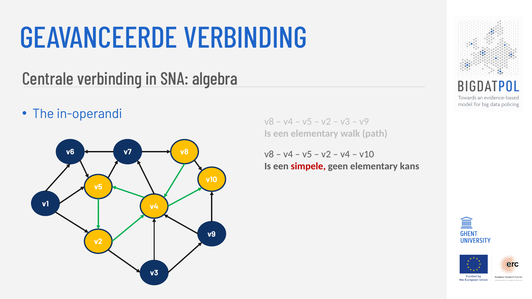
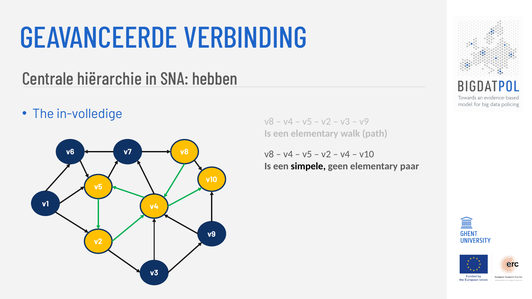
Centrale verbinding: verbinding -> hiërarchie (109, 79)
algebra: algebra -> hebben (215, 79)
in-operandi: in-operandi -> in-volledige (89, 114)
simpele colour: red -> black (308, 166)
kans: kans -> paar (410, 166)
